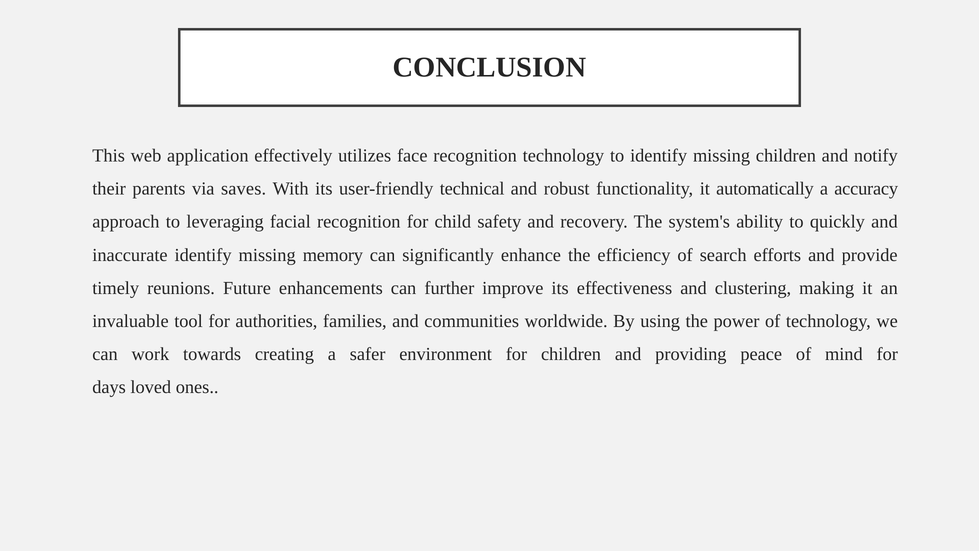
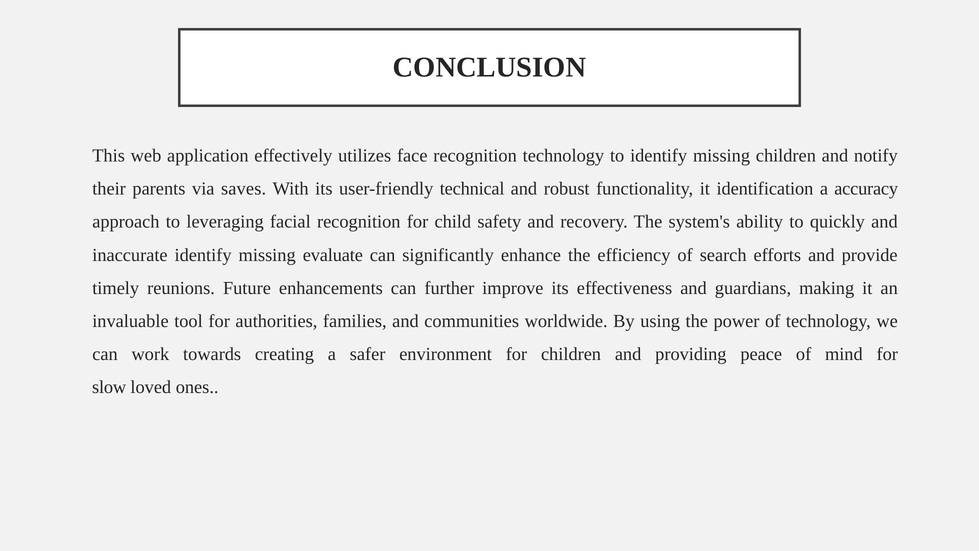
automatically: automatically -> identification (765, 189)
memory: memory -> evaluate (333, 255)
clustering: clustering -> guardians (753, 288)
days: days -> slow (109, 387)
